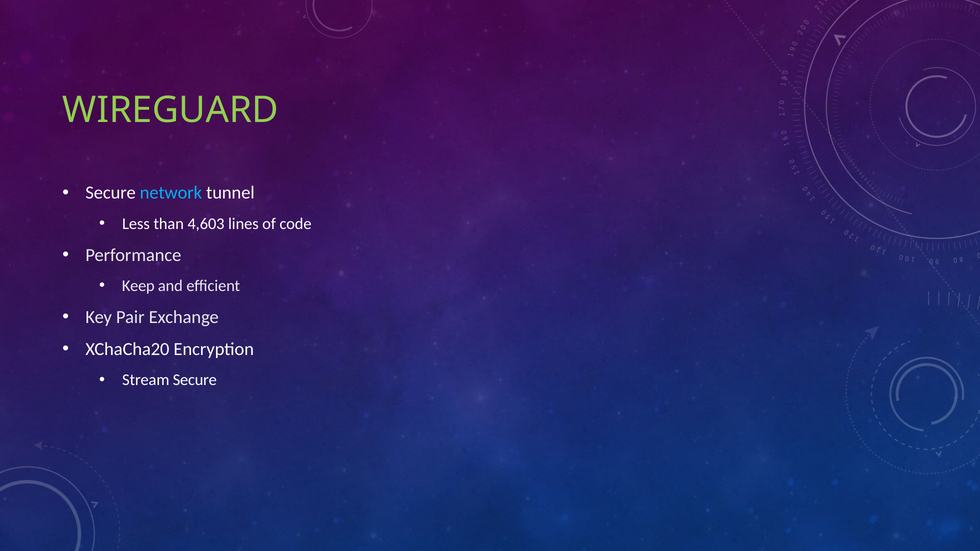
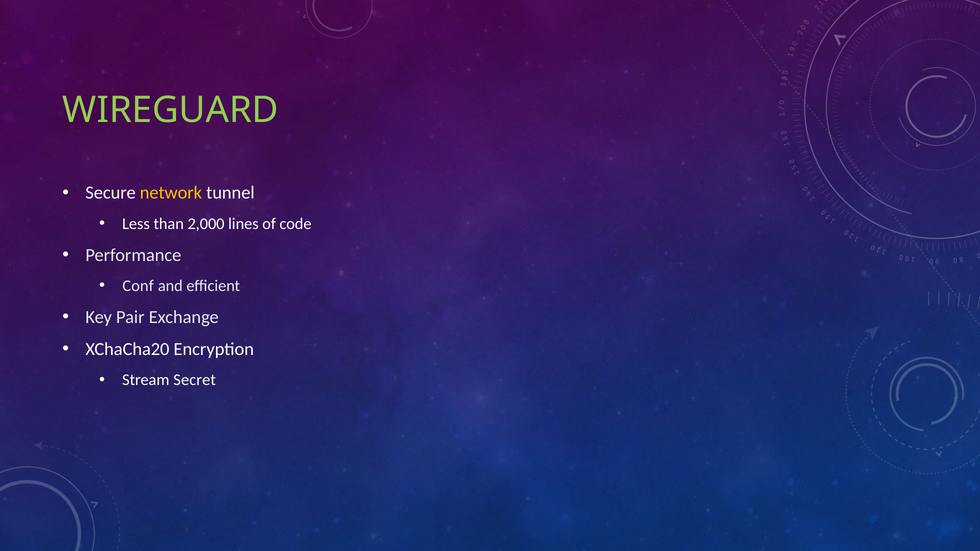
network colour: light blue -> yellow (171, 193)
4,603: 4,603 -> 2,000 (206, 224)
Keep: Keep -> Conf (138, 286)
Stream Secure: Secure -> Secret (195, 380)
